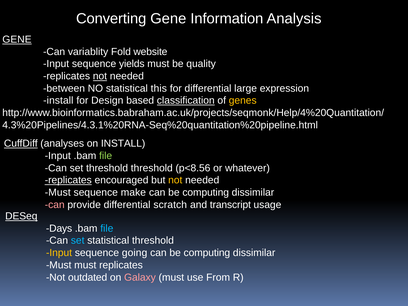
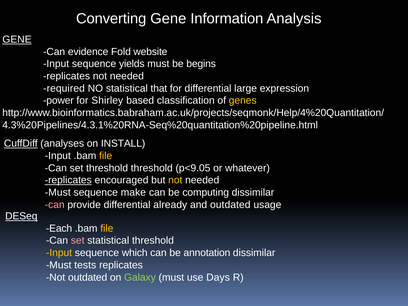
variablity: variablity -> evidence (88, 52)
quality: quality -> begins (201, 64)
not underline: present -> none (100, 76)
between: between -> required (64, 88)
this: this -> that (159, 88)
install: install -> power (58, 101)
Design: Design -> Shirley (107, 101)
classification underline: present -> none (186, 101)
file colour: light green -> yellow (106, 156)
p<8.56: p<8.56 -> p<9.05 (193, 168)
scratch: scratch -> already (170, 205)
and transcript: transcript -> outdated (230, 205)
Days: Days -> Each (59, 228)
file colour: light blue -> yellow (107, 228)
set colour: light blue -> pink (78, 241)
going: going -> which (135, 253)
computing: computing -> annotation (207, 253)
Must must: must -> tests (85, 265)
Galaxy colour: pink -> light green (140, 277)
From: From -> Days (218, 277)
